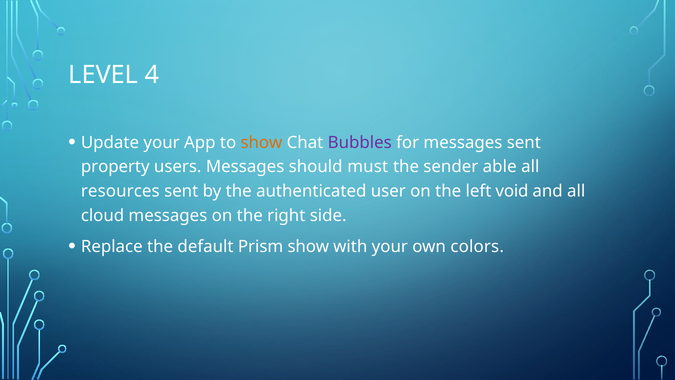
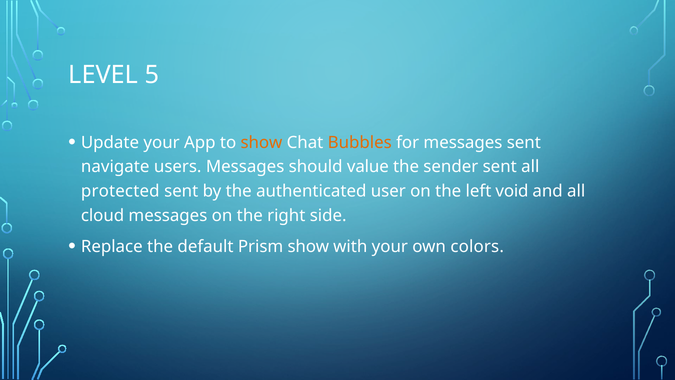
4: 4 -> 5 (152, 75)
Bubbles colour: purple -> orange (360, 142)
property: property -> navigate (115, 167)
must: must -> value (368, 167)
sender able: able -> sent (500, 167)
resources: resources -> protected (120, 191)
